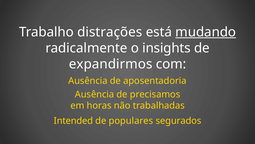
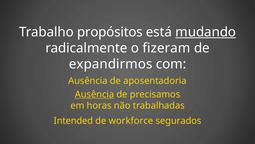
distrações: distrações -> propósitos (110, 32)
insights: insights -> fizeram (166, 48)
Ausência underline: none -> present (94, 94)
populares: populares -> workforce (131, 120)
